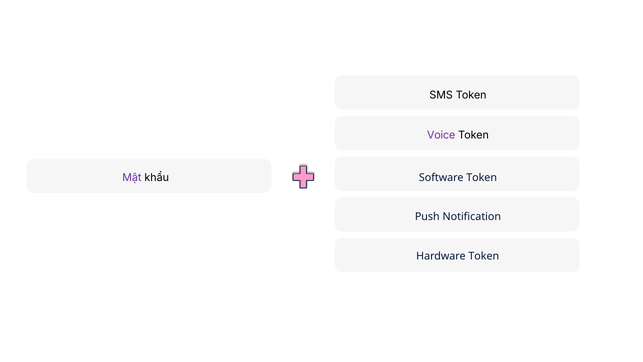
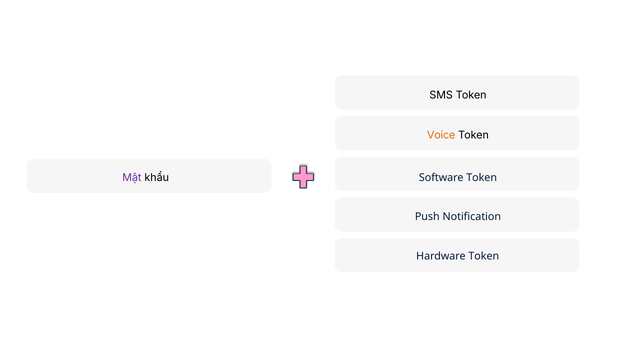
Voice colour: purple -> orange (441, 135)
